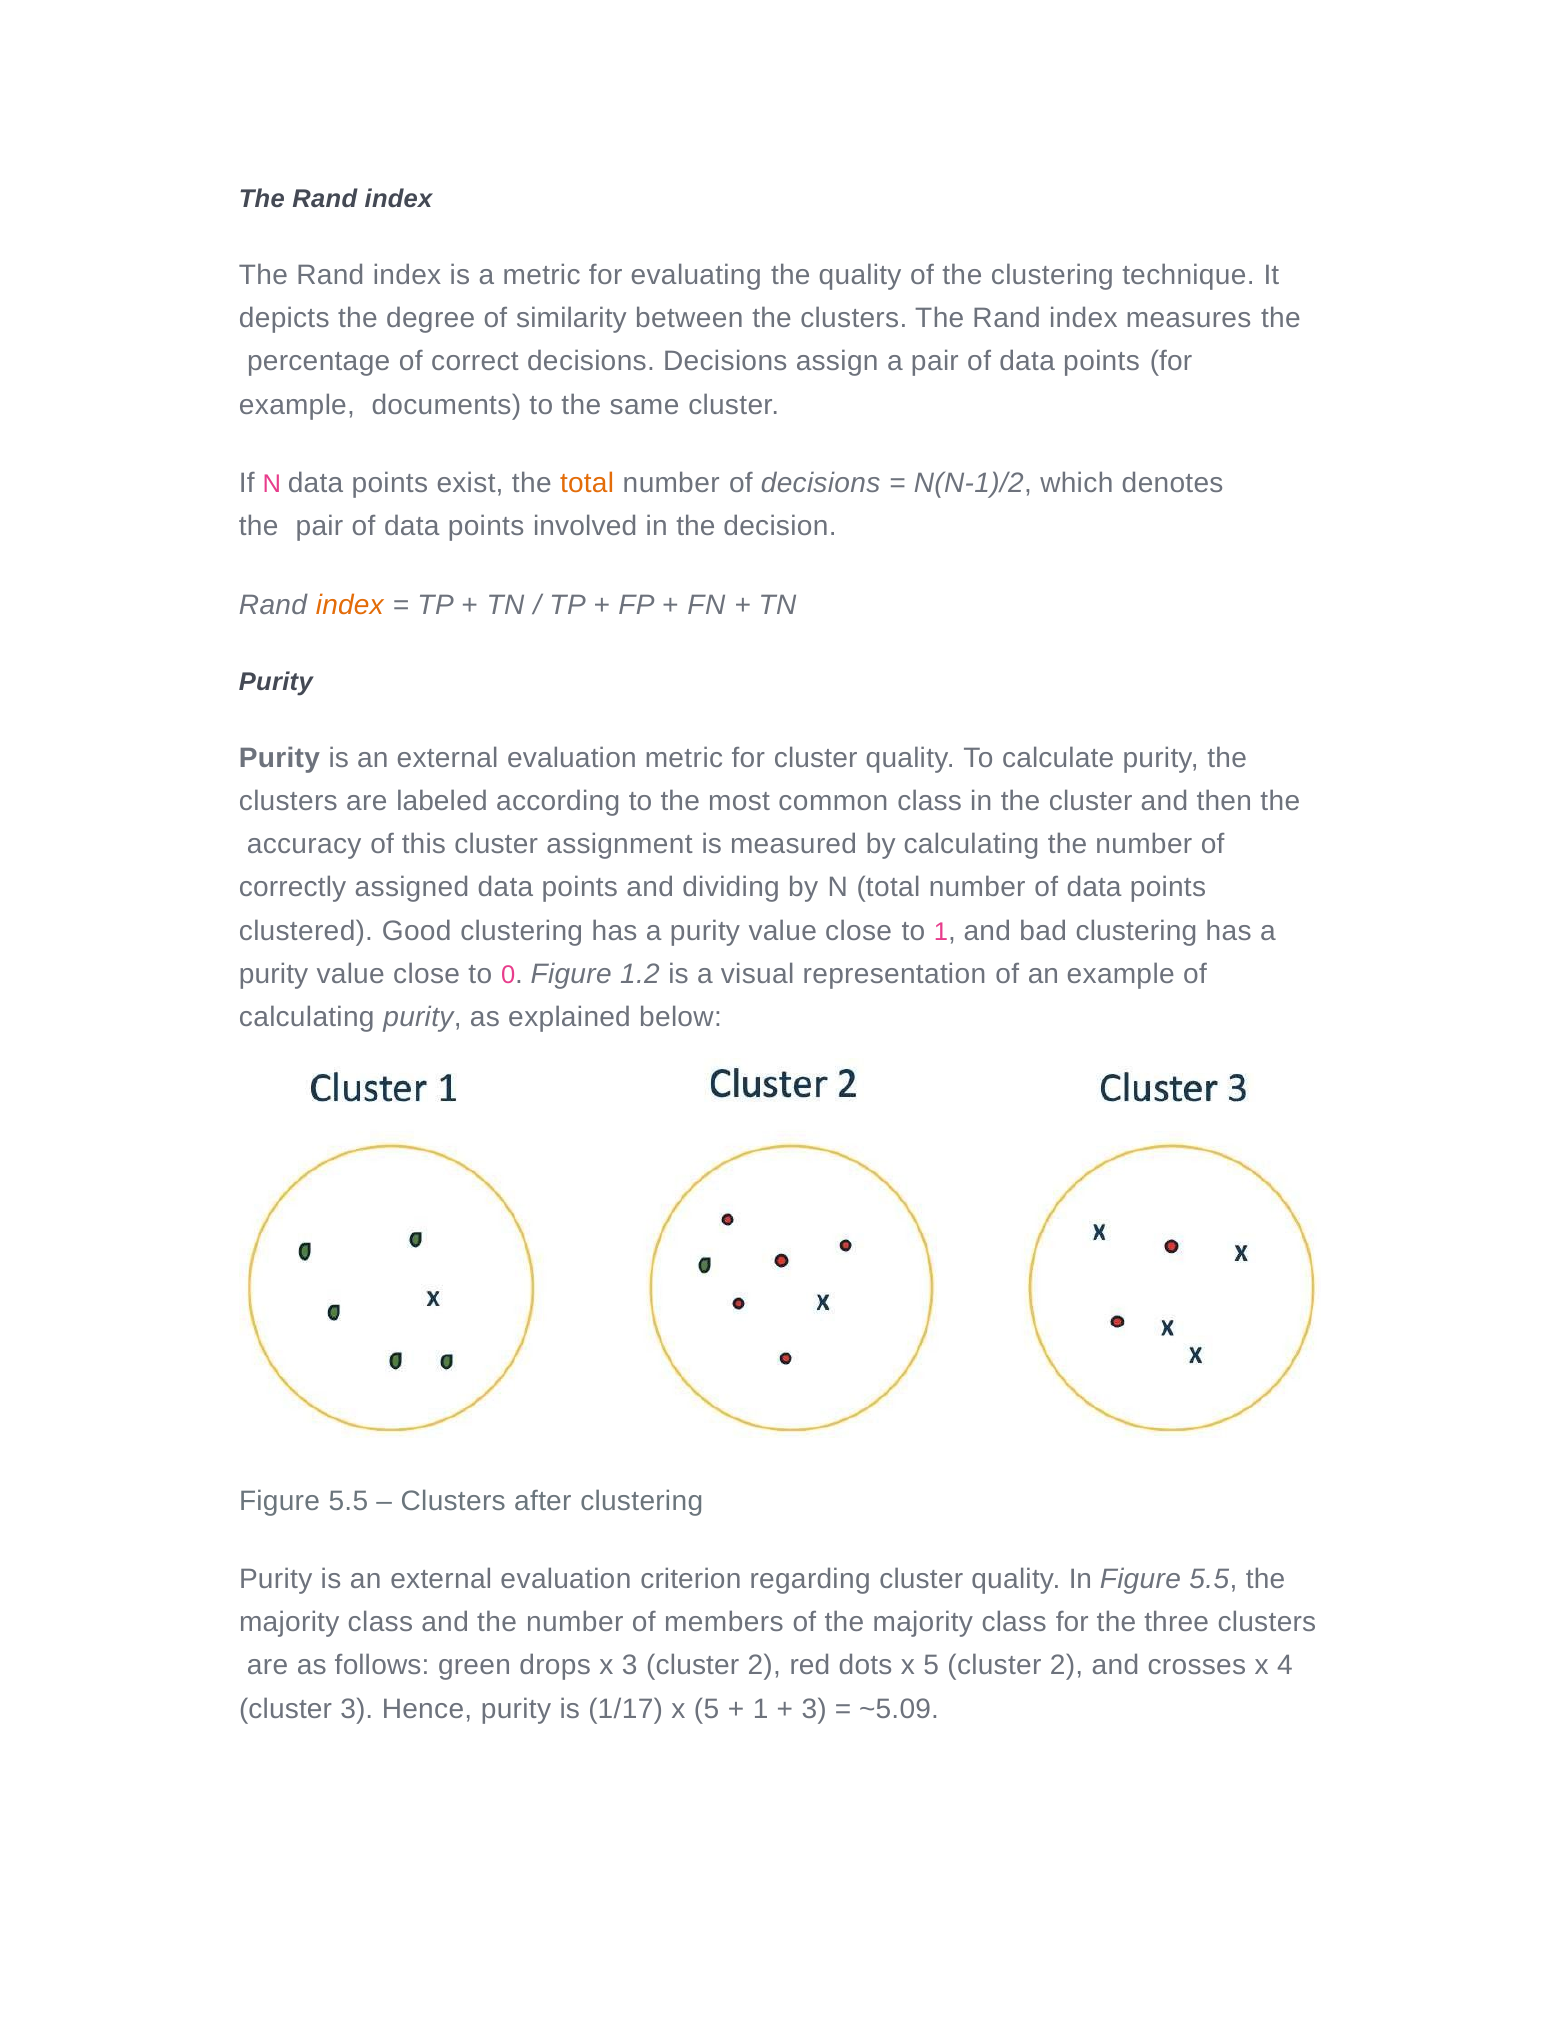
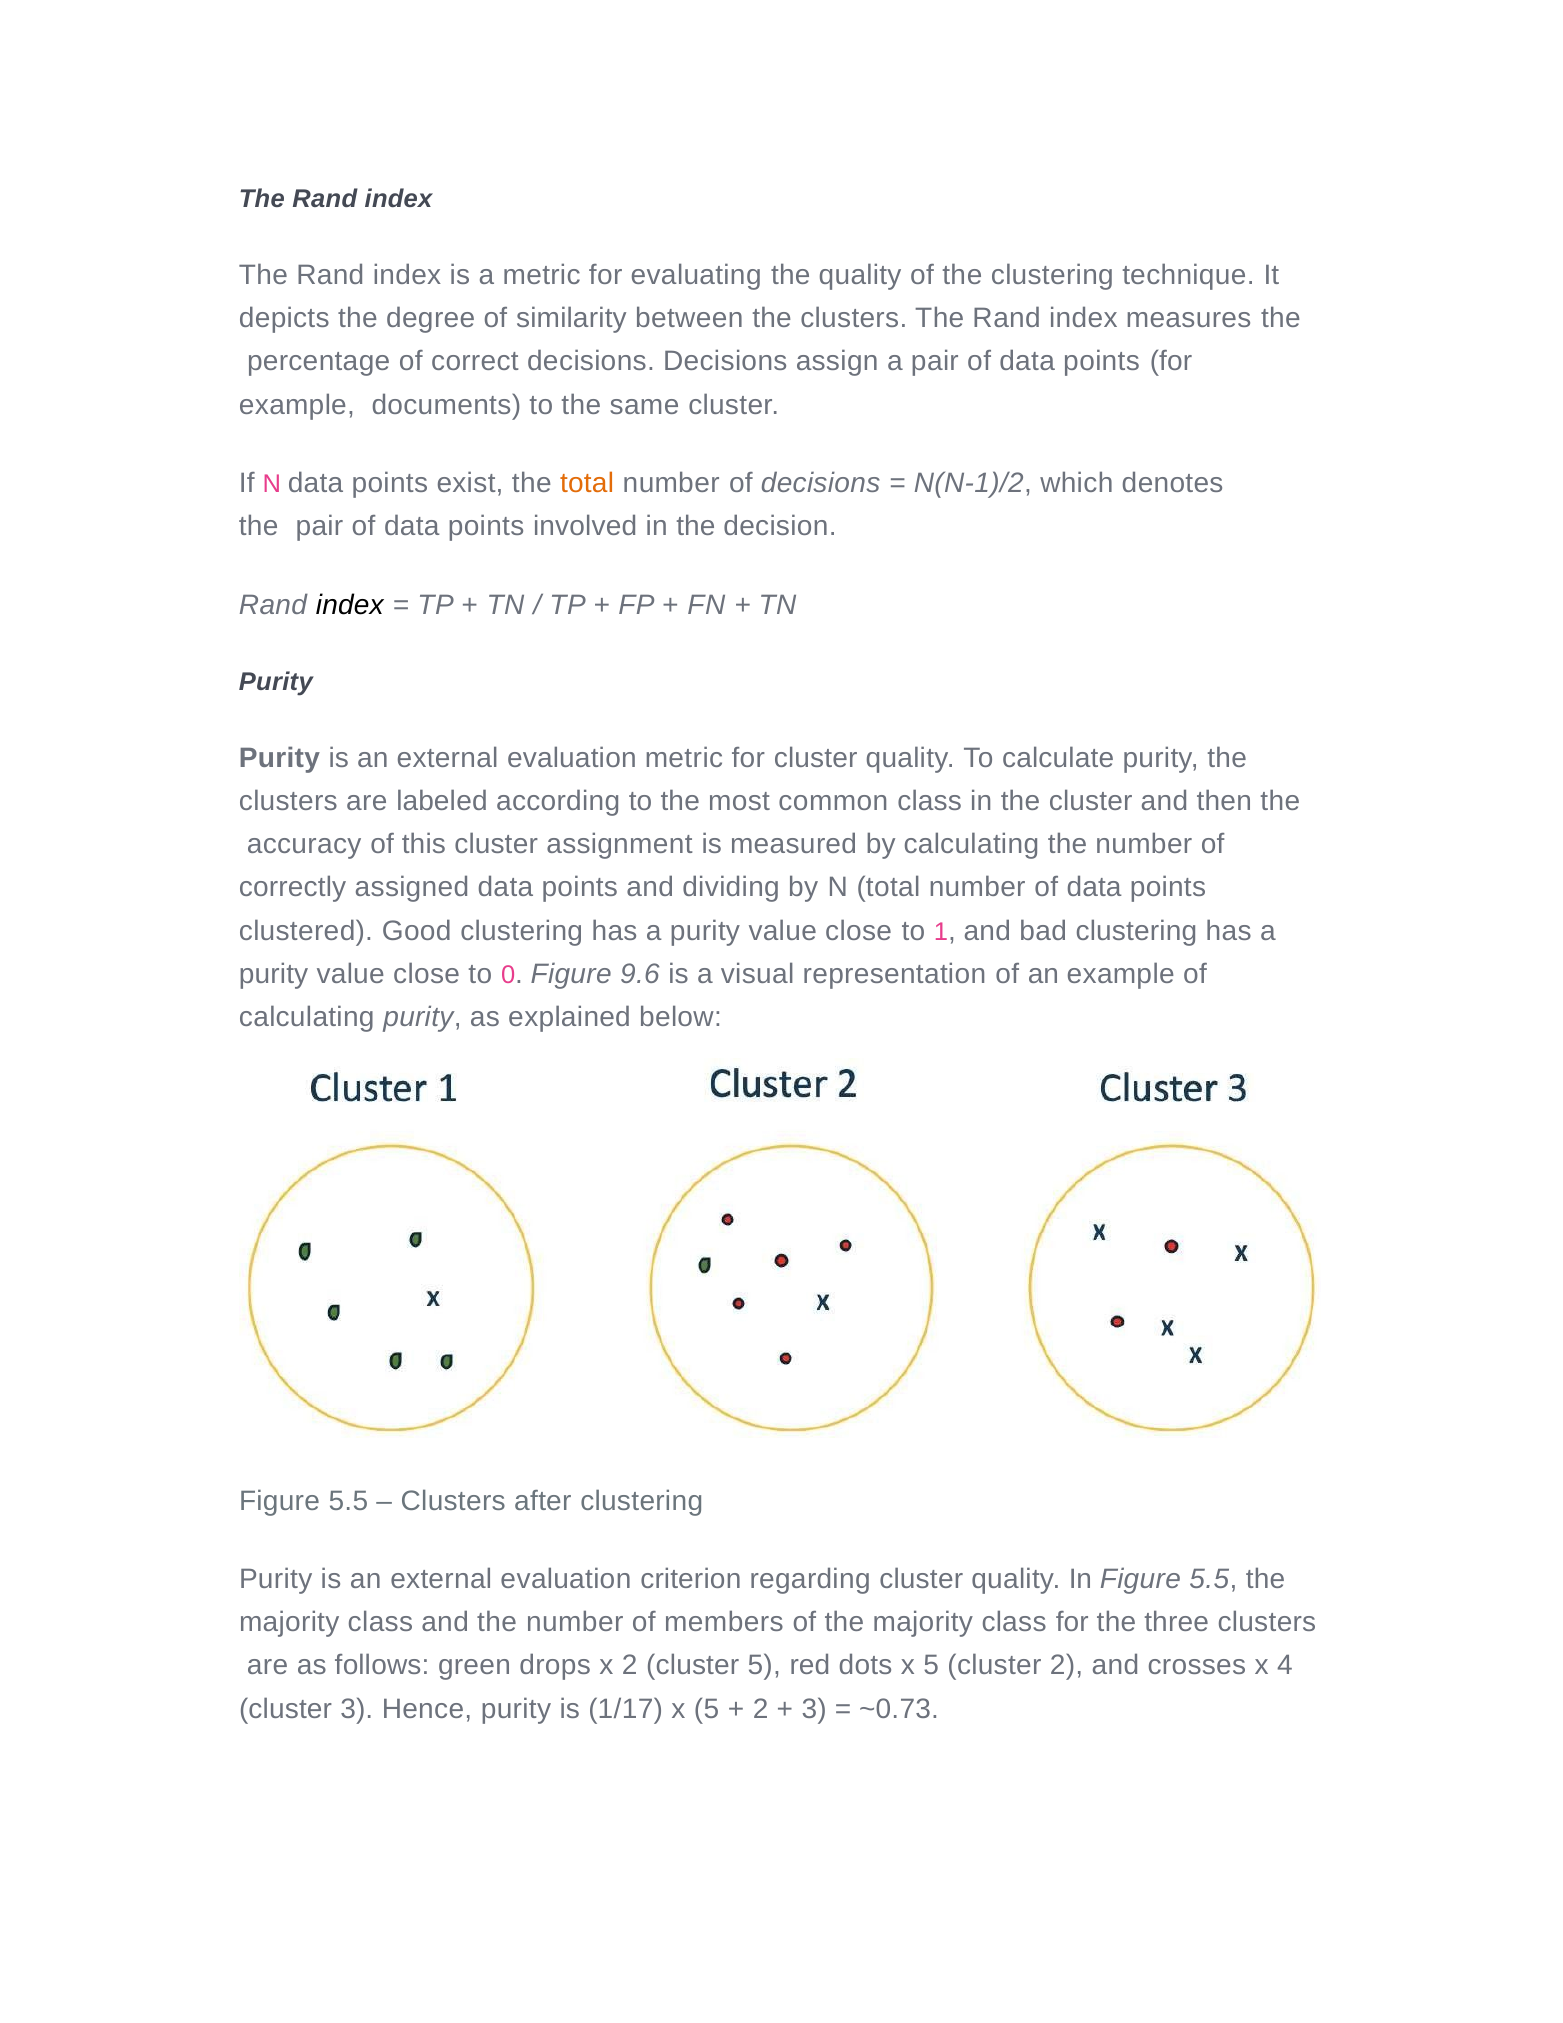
index colour: orange -> black (350, 605)
1.2: 1.2 -> 9.6 (640, 974)
x 3: 3 -> 2 (630, 1665)
2: 2 -> 5 (764, 1665)
1: 1 -> 2 (761, 1709)
~5.09: ~5.09 -> ~0.73 (899, 1709)
